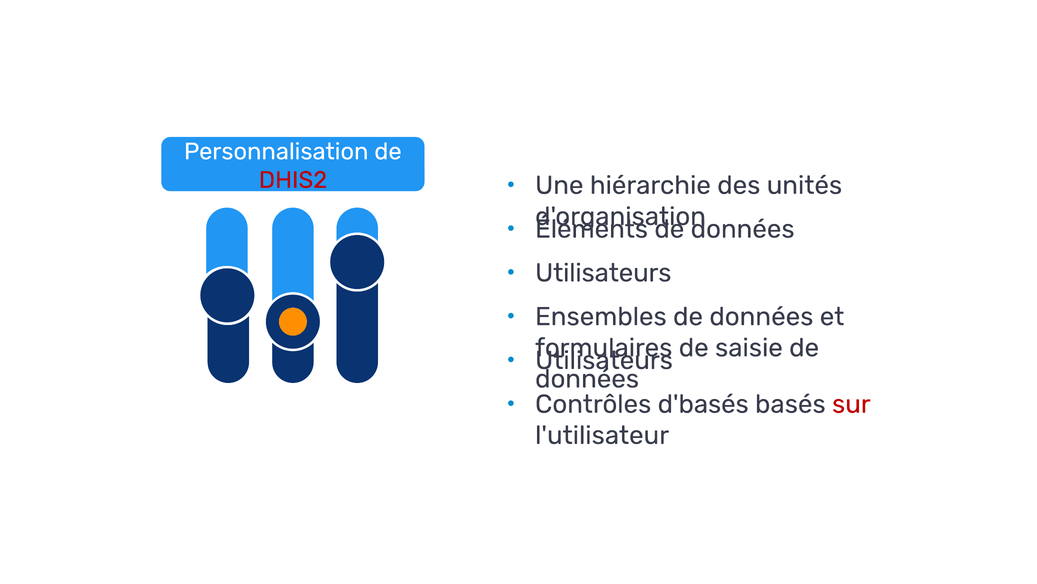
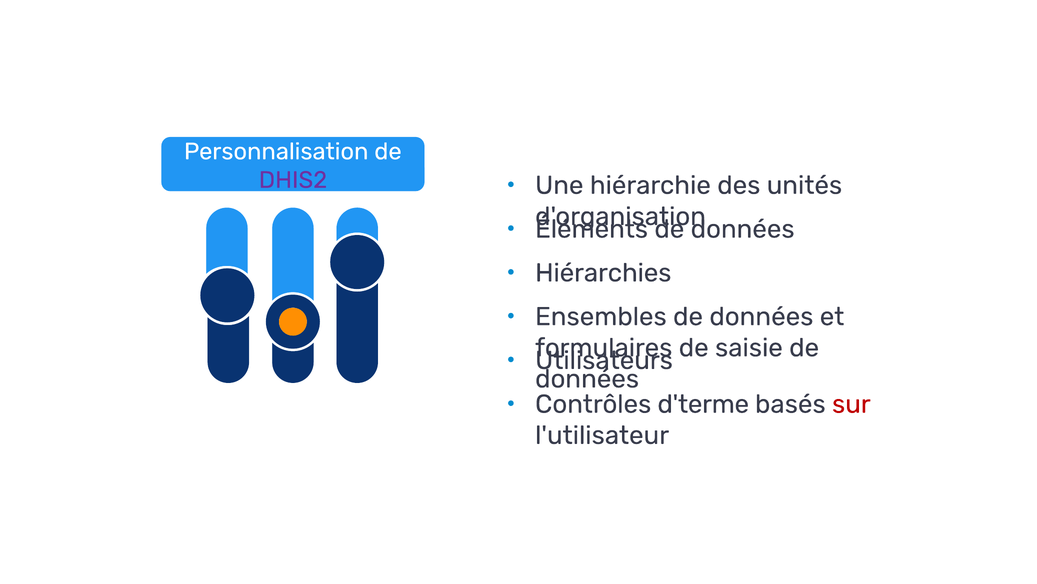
DHIS2 colour: red -> purple (293, 180)
Utilisateurs: Utilisateurs -> Hiérarchies (603, 273)
d'basés: d'basés -> d'terme (703, 404)
